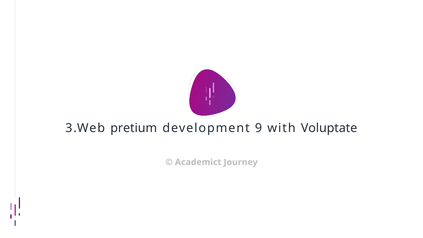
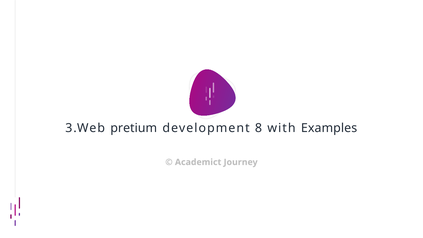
9: 9 -> 8 (258, 128)
Voluptate: Voluptate -> Examples (329, 128)
